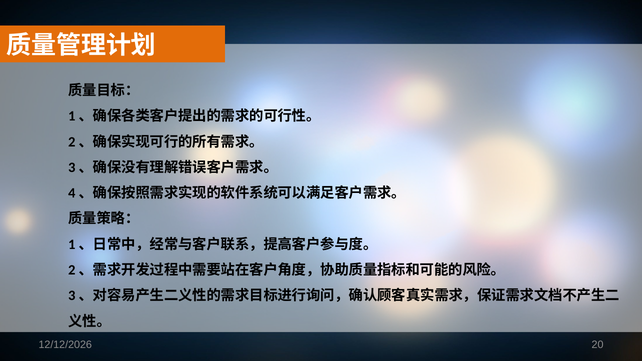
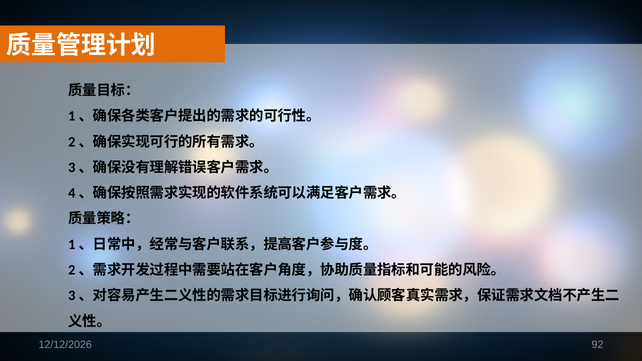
20: 20 -> 92 (598, 345)
